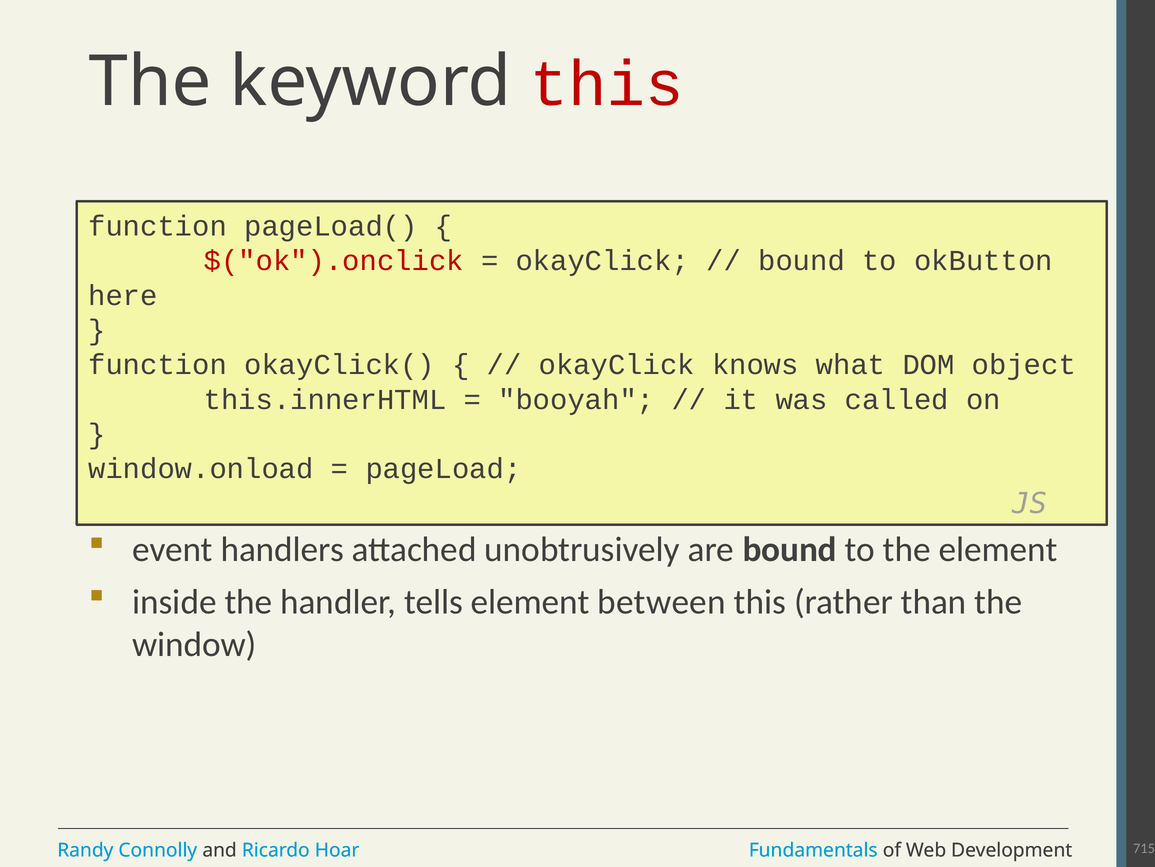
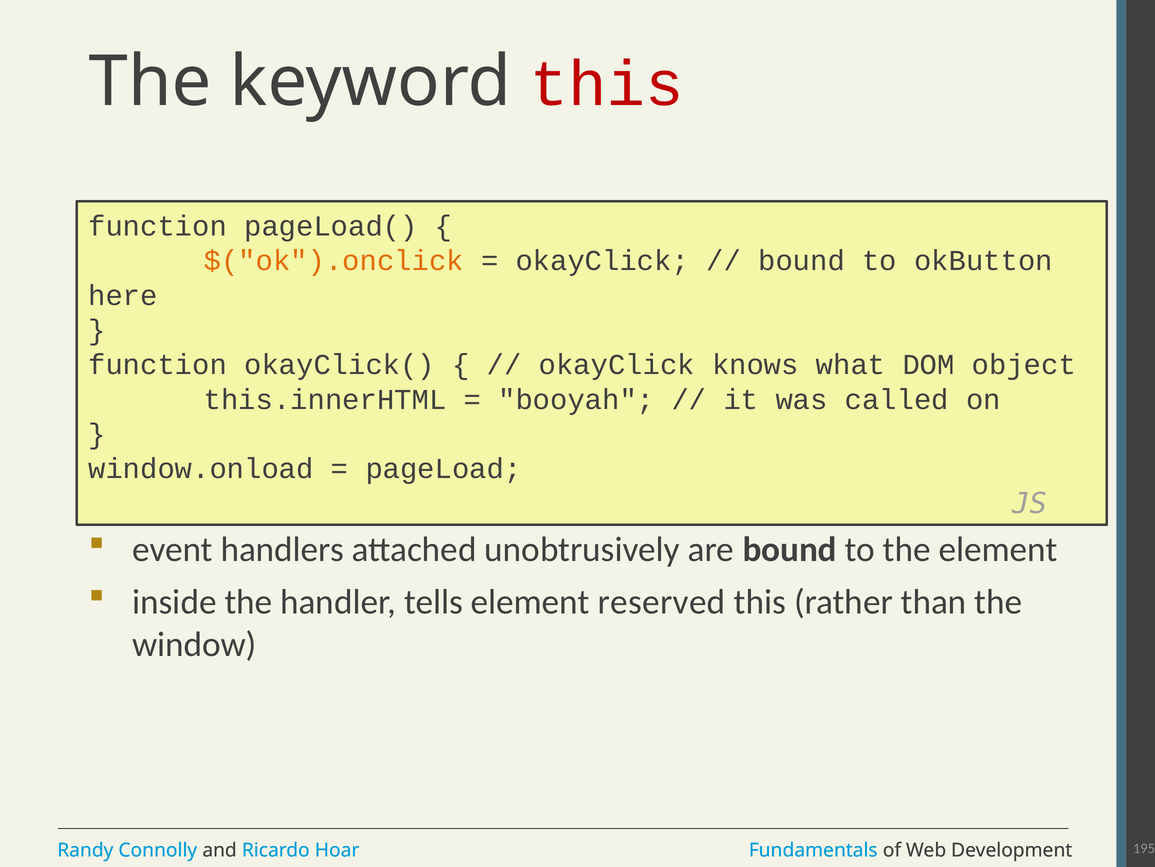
$("ok").onclick colour: red -> orange (334, 261)
between: between -> reserved (661, 602)
715: 715 -> 195 (1144, 848)
